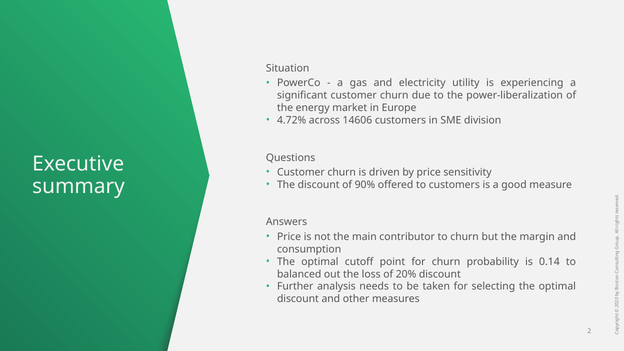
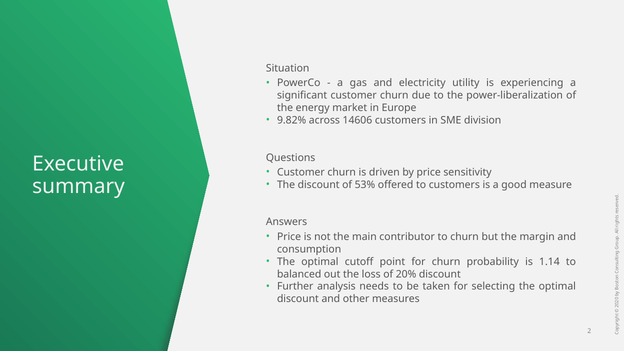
4.72%: 4.72% -> 9.82% (292, 120)
90%: 90% -> 53% (365, 185)
0.14: 0.14 -> 1.14 (549, 262)
